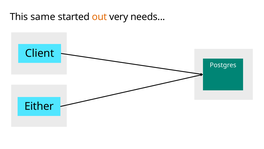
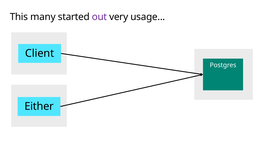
same: same -> many (43, 17)
out colour: orange -> purple (99, 17)
needs: needs -> usage (148, 17)
